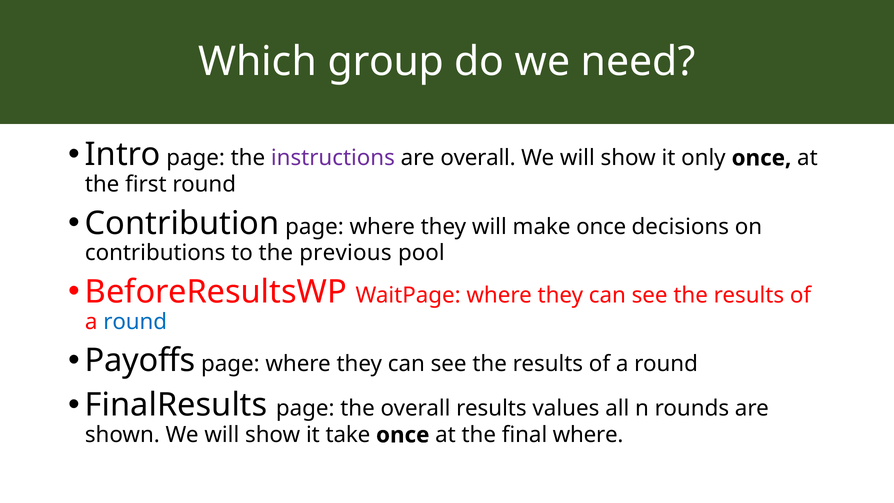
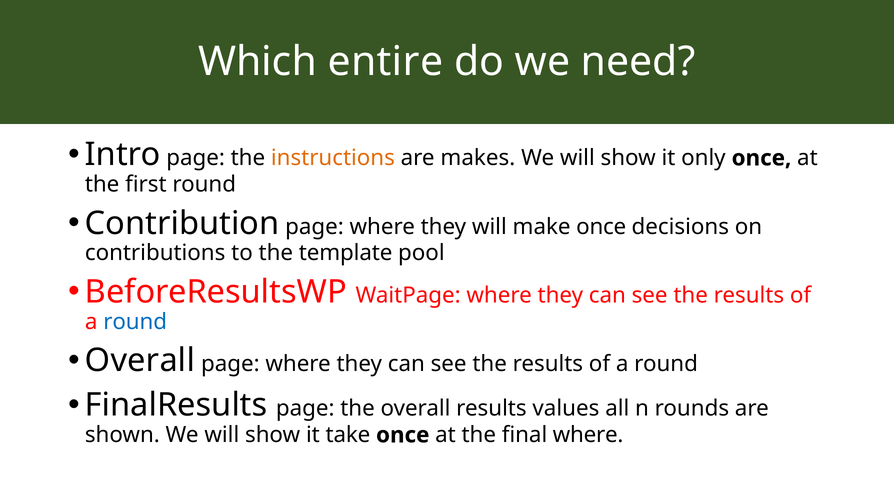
group: group -> entire (385, 62)
instructions colour: purple -> orange (333, 158)
are overall: overall -> makes (478, 158)
previous: previous -> template (346, 253)
Payoffs: Payoffs -> Overall (140, 361)
